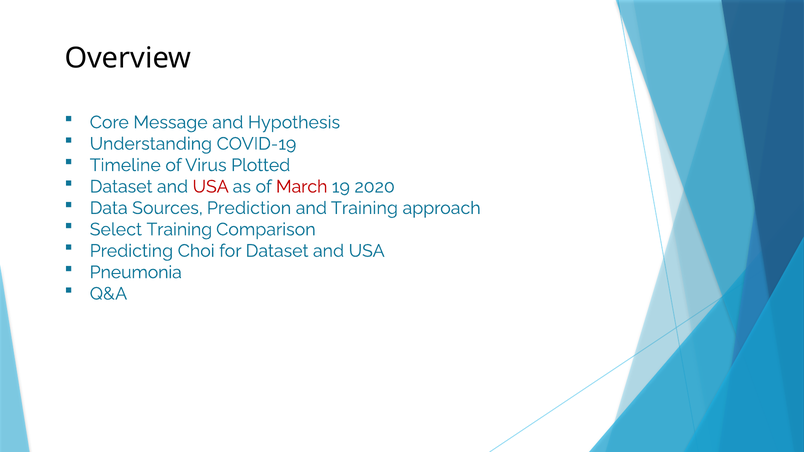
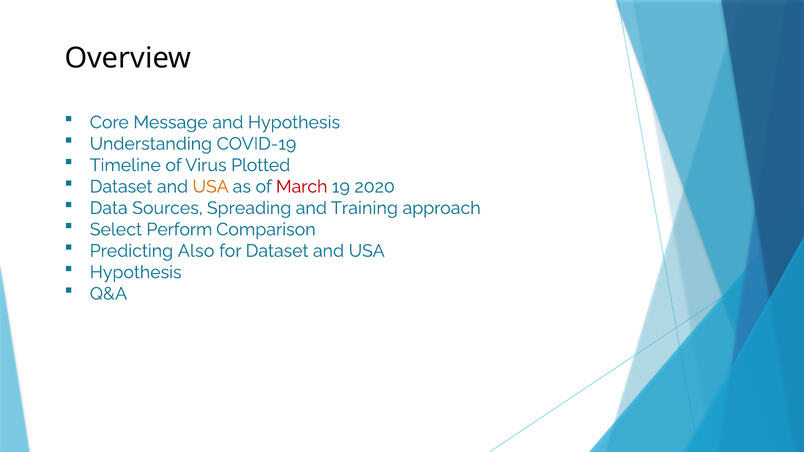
USA colour: red -> orange (211, 187)
Prediction: Prediction -> Spreading (249, 208)
Select Training: Training -> Perform (179, 230)
Choi: Choi -> Also (196, 251)
Pneumonia: Pneumonia -> Hypothesis (136, 272)
